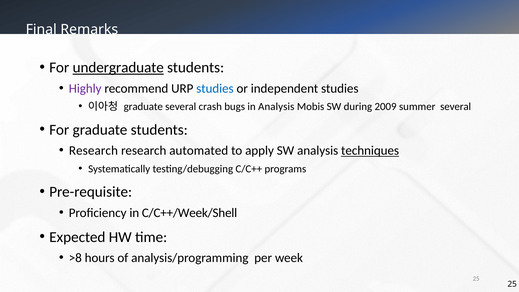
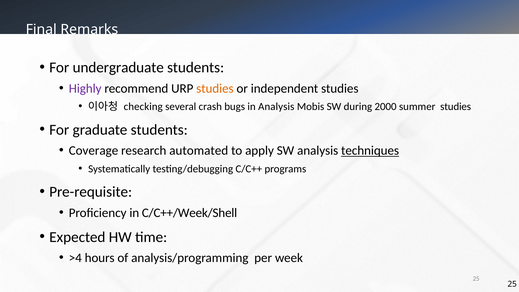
undergraduate underline: present -> none (118, 68)
studies colour: blue -> orange (215, 88)
graduate: graduate -> checking (143, 107)
2009: 2009 -> 2000 (386, 107)
summer several: several -> studies (456, 107)
Research: Research -> Coverage (93, 151)
>8: >8 -> >4 (75, 258)
